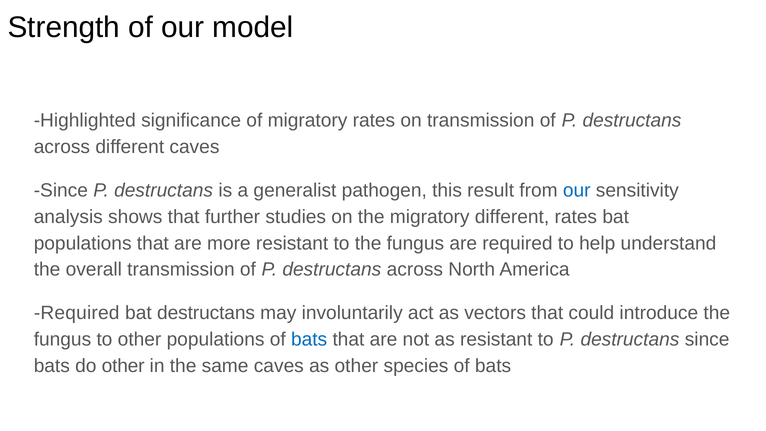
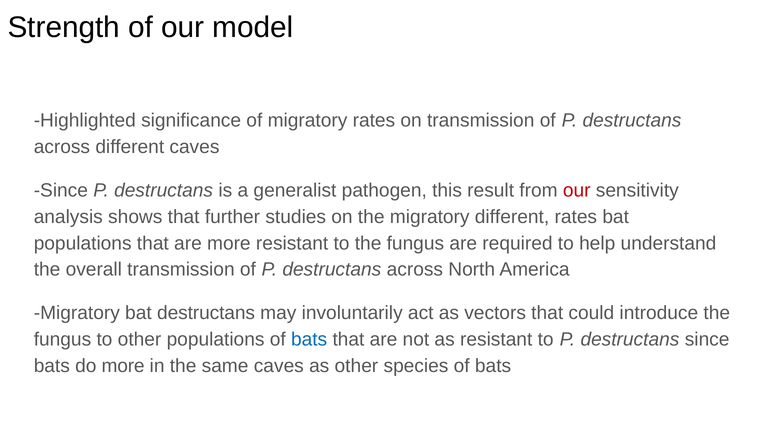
our colour: blue -> red (577, 190)
Required: Required -> Migratory (77, 313)
do other: other -> more (123, 366)
